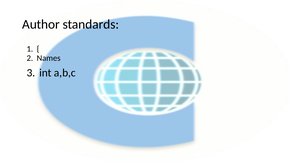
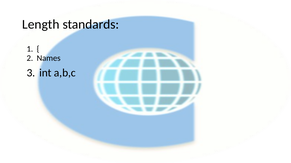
Author: Author -> Length (41, 24)
